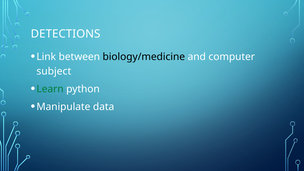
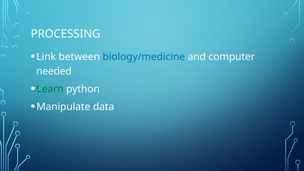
DETECTIONS: DETECTIONS -> PROCESSING (66, 34)
biology/medicine colour: black -> blue (144, 57)
subject: subject -> needed (54, 71)
